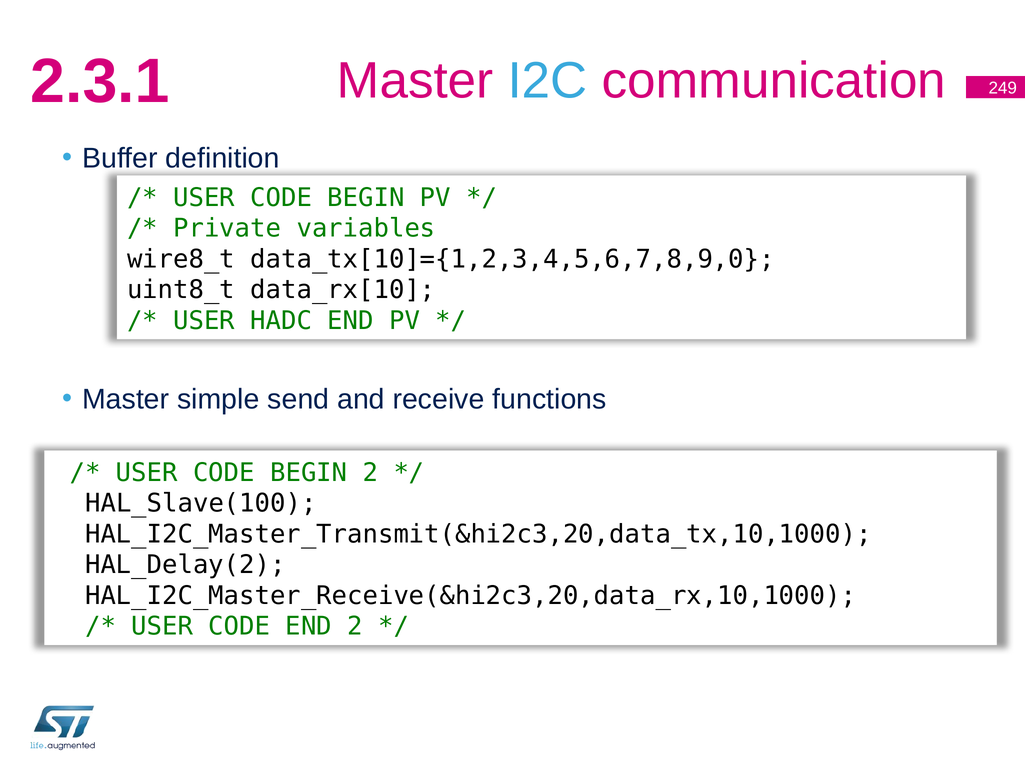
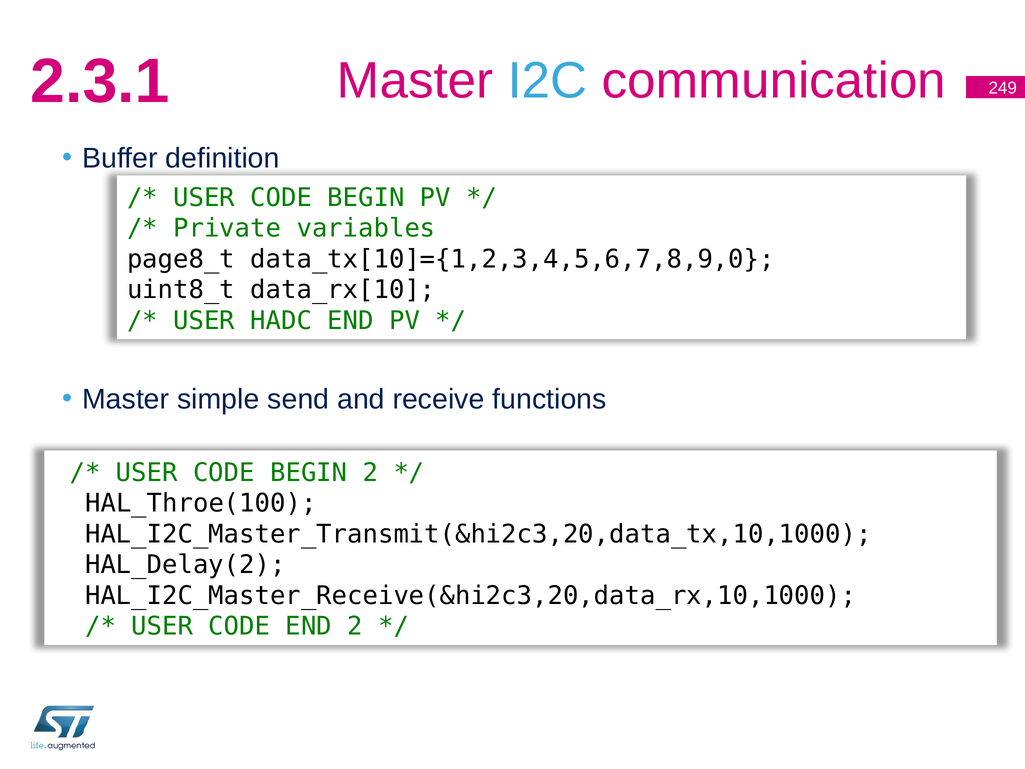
wire8_t: wire8_t -> page8_t (181, 259)
HAL_Slave(100: HAL_Slave(100 -> HAL_Throe(100 (201, 503)
